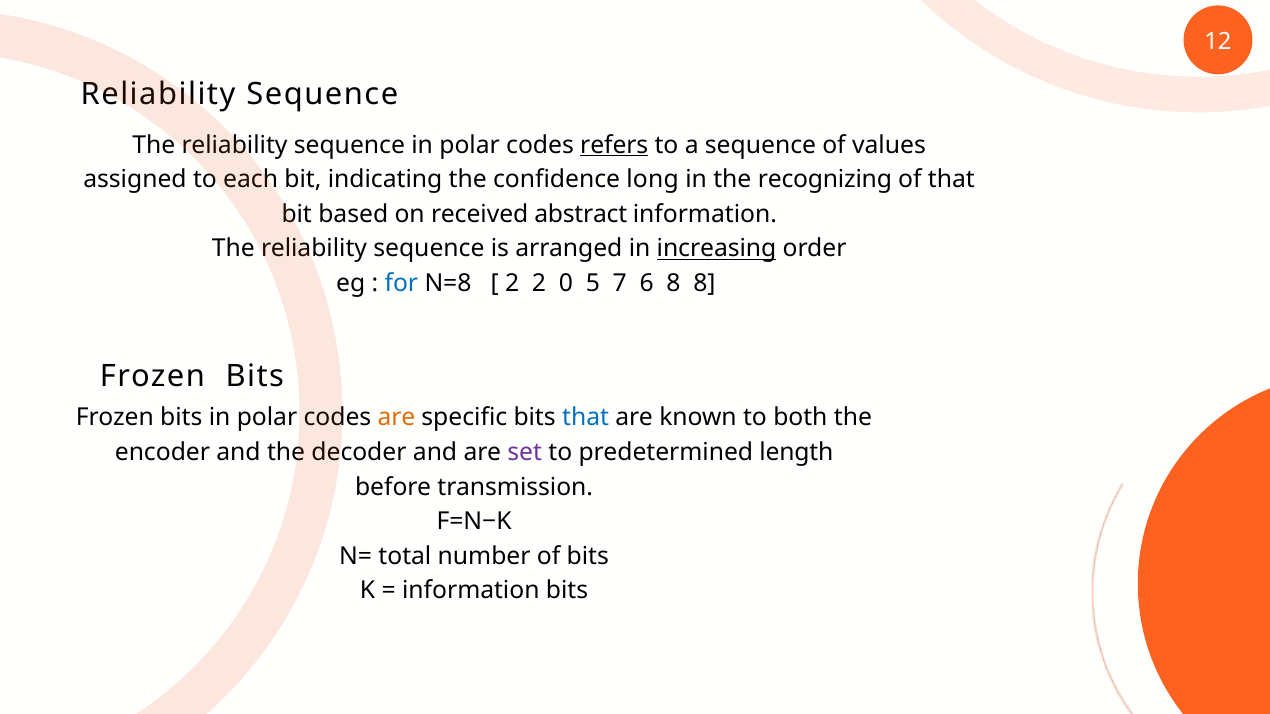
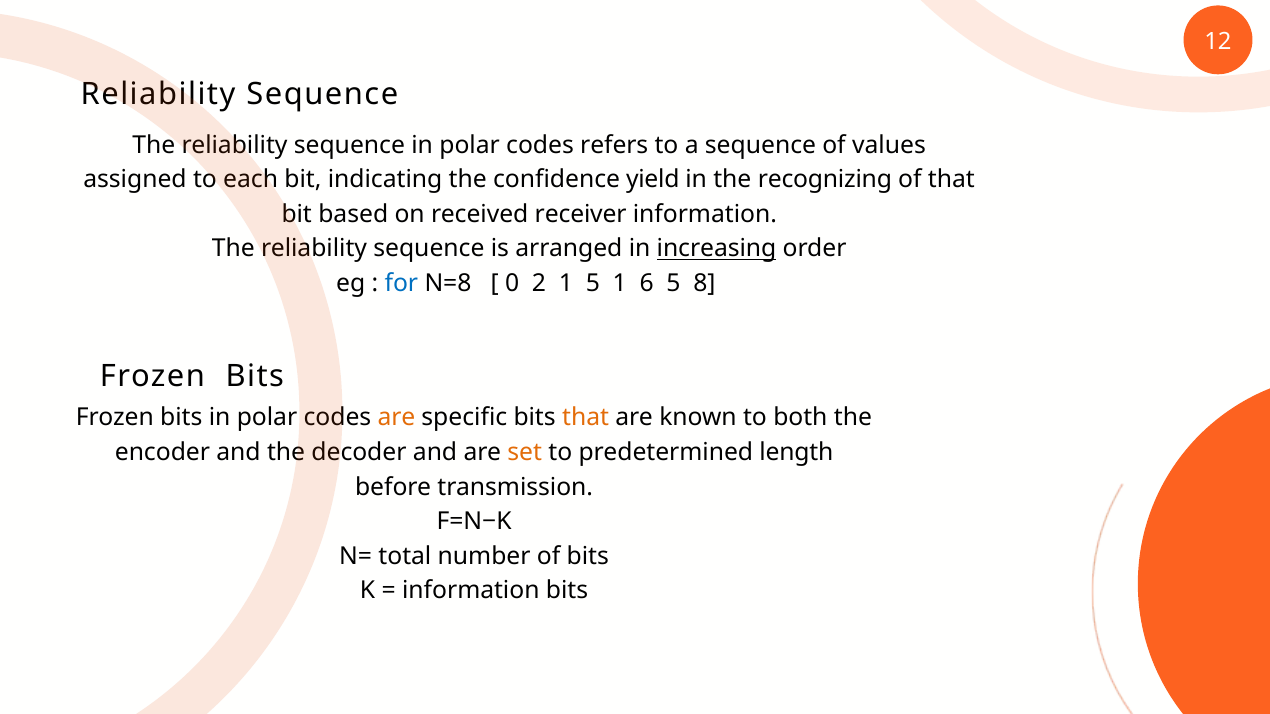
refers underline: present -> none (614, 145)
long: long -> yield (653, 180)
abstract: abstract -> receiver (581, 214)
2: 2 -> 0 (512, 283)
2 0: 0 -> 1 (566, 283)
5 7: 7 -> 1 (620, 283)
6 8: 8 -> 5 (673, 283)
that colour: blue -> orange (586, 418)
set colour: purple -> orange (525, 453)
